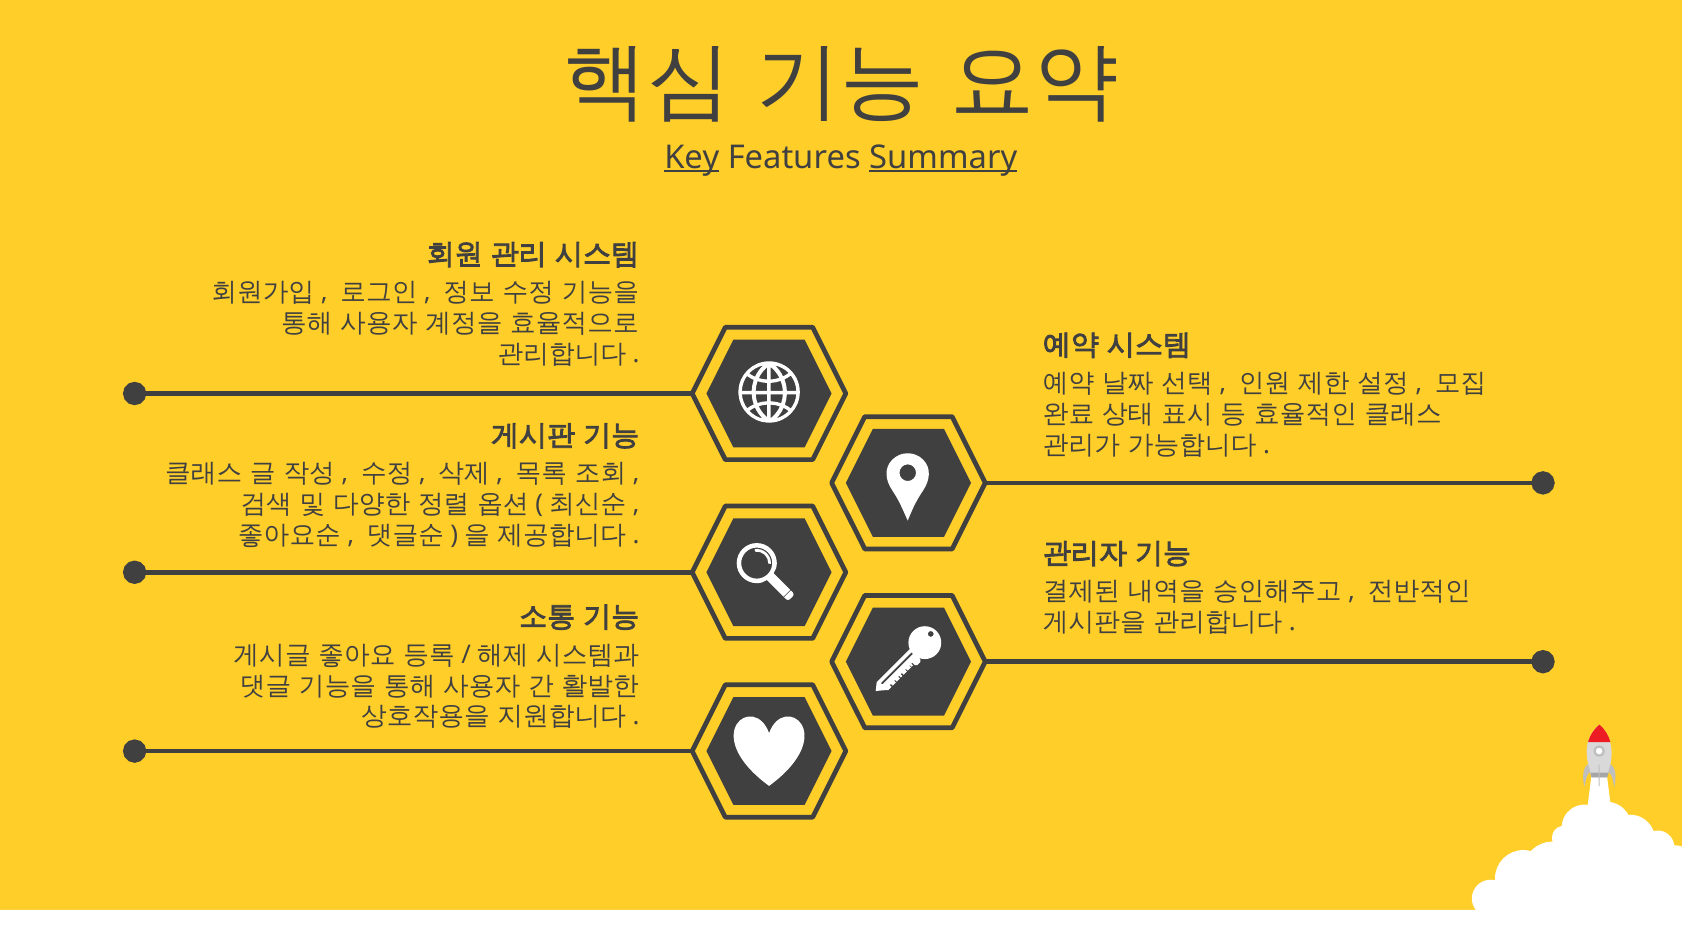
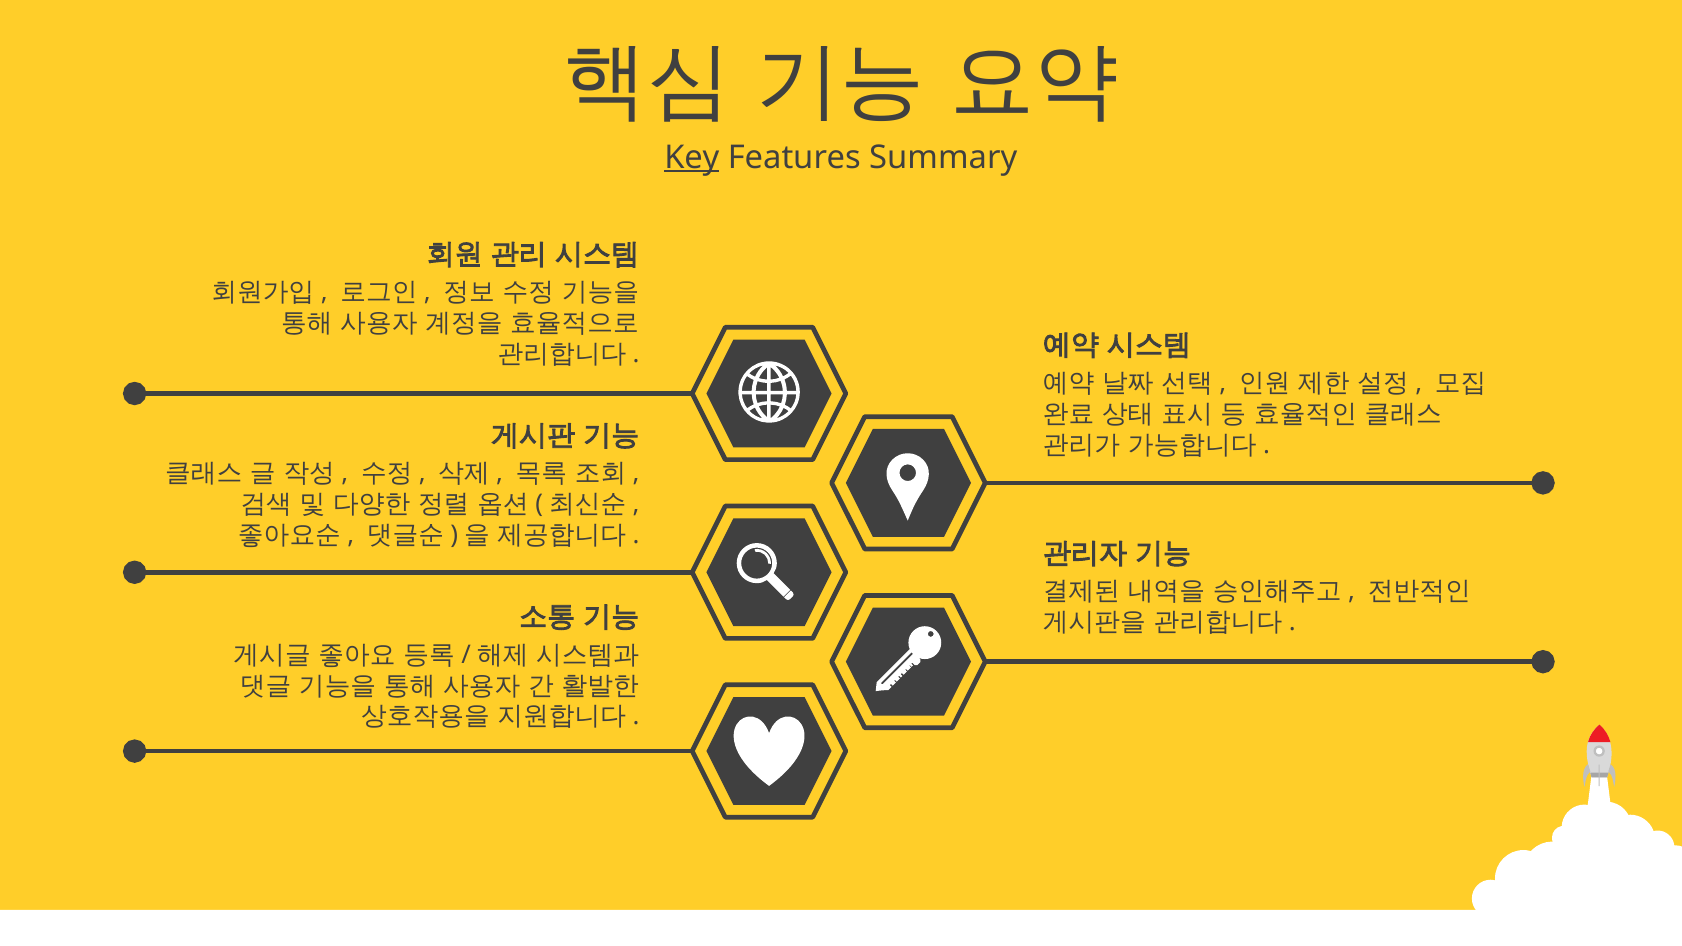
Summary underline: present -> none (943, 157)
